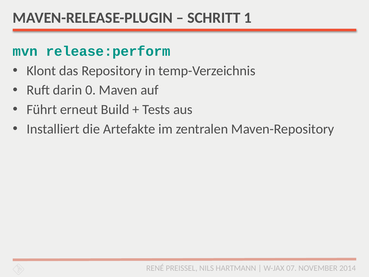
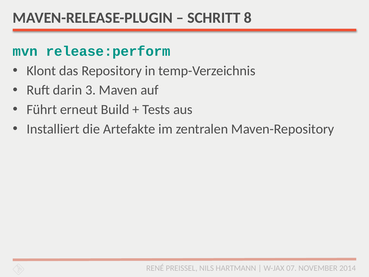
1: 1 -> 8 (248, 18)
0: 0 -> 3 (91, 90)
